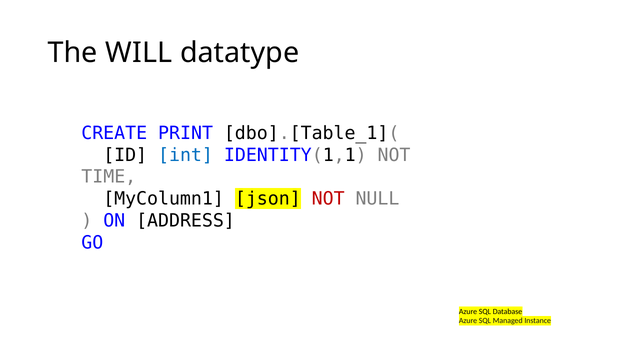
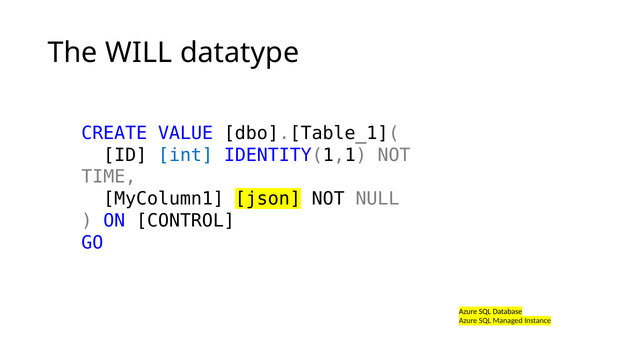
PRINT: PRINT -> VALUE (186, 133)
NOT colour: red -> black (328, 199)
ADDRESS: ADDRESS -> CONTROL (185, 221)
